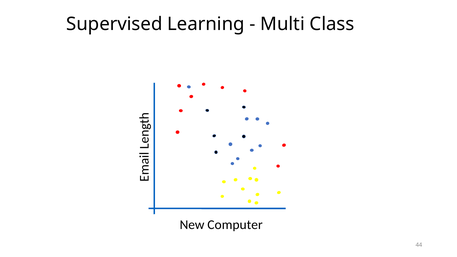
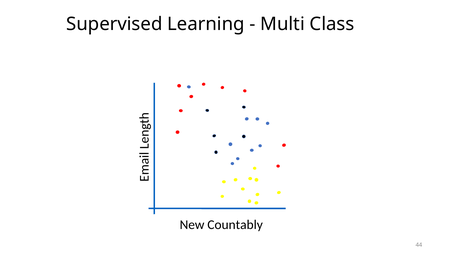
Computer: Computer -> Countably (235, 225)
